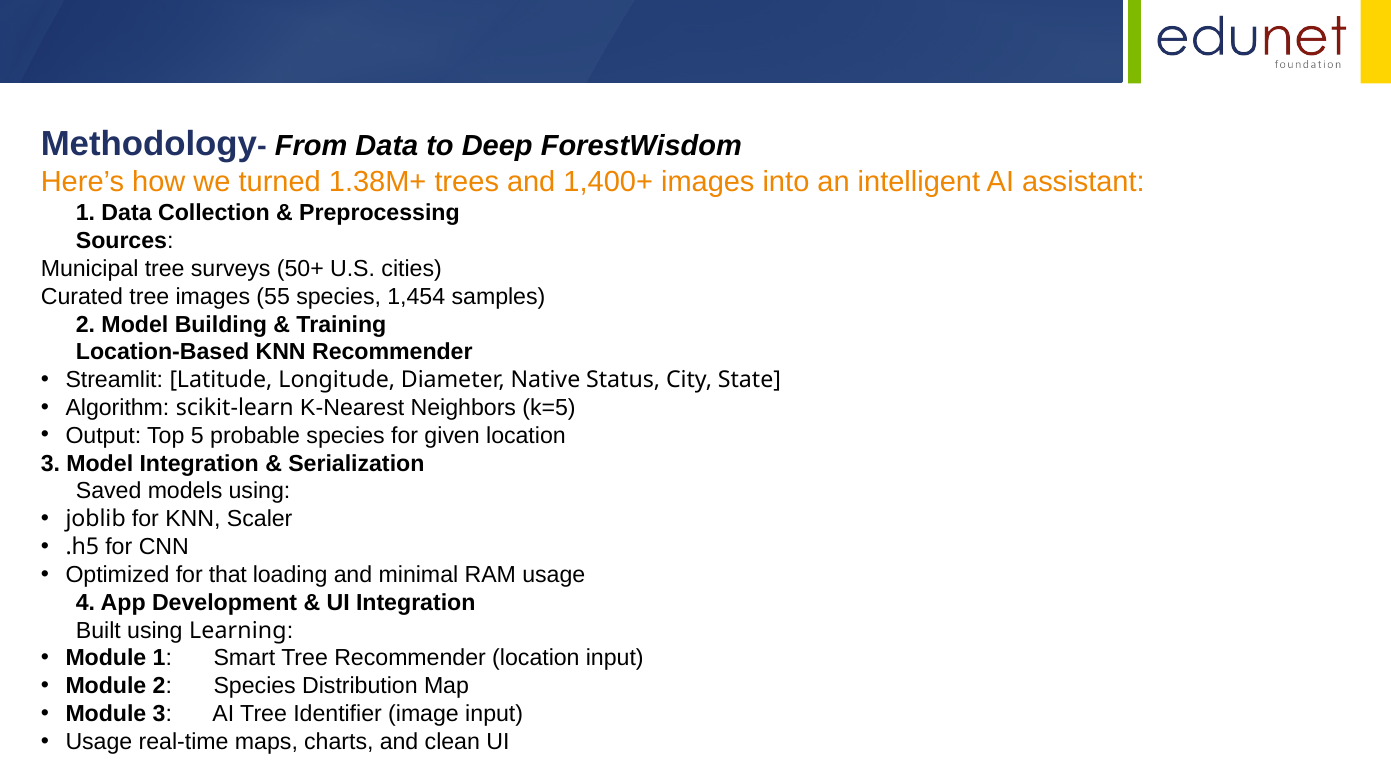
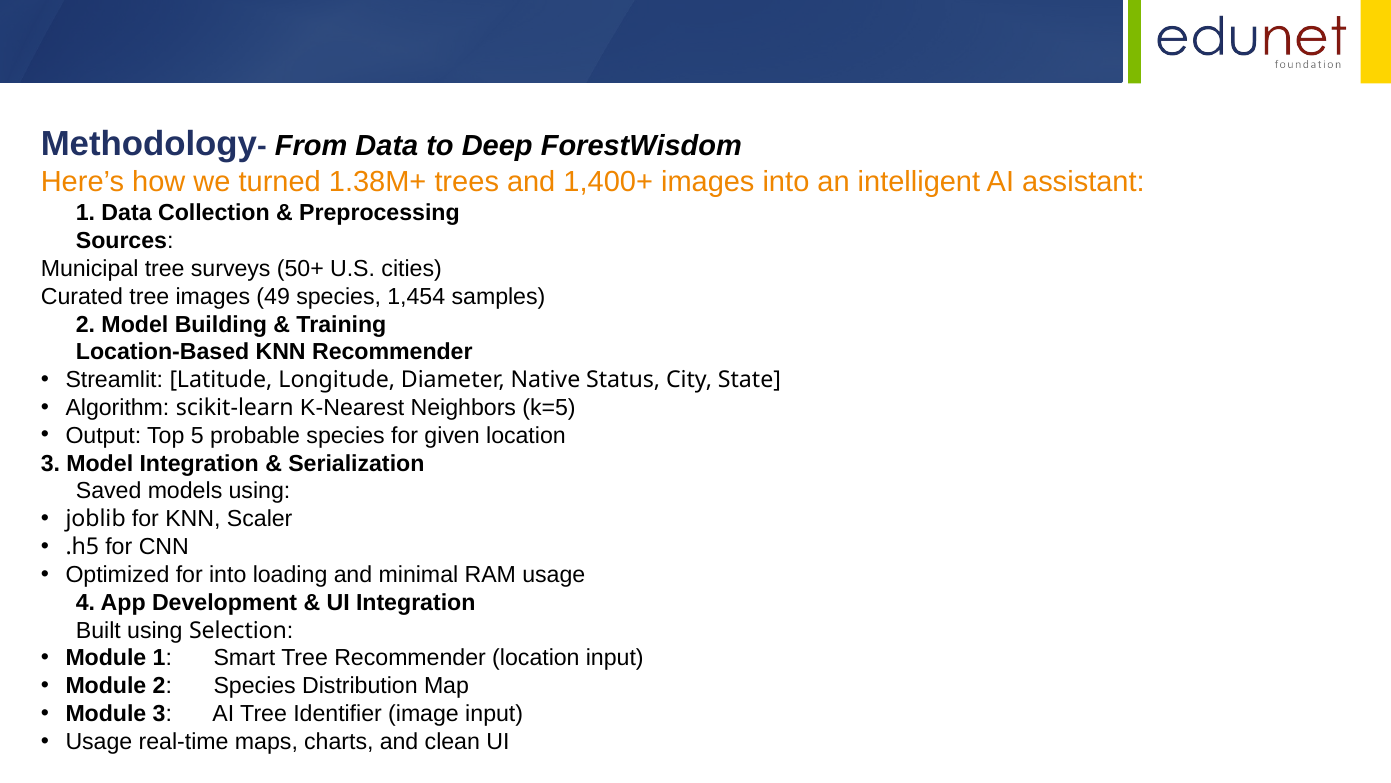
55: 55 -> 49 (273, 296)
for that: that -> into (228, 574)
Learning: Learning -> Selection (238, 630)
